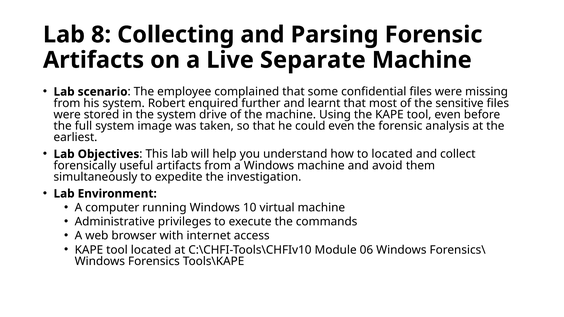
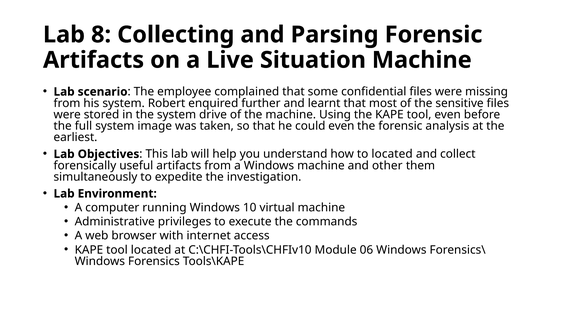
Separate: Separate -> Situation (313, 60)
avoid: avoid -> other (387, 166)
